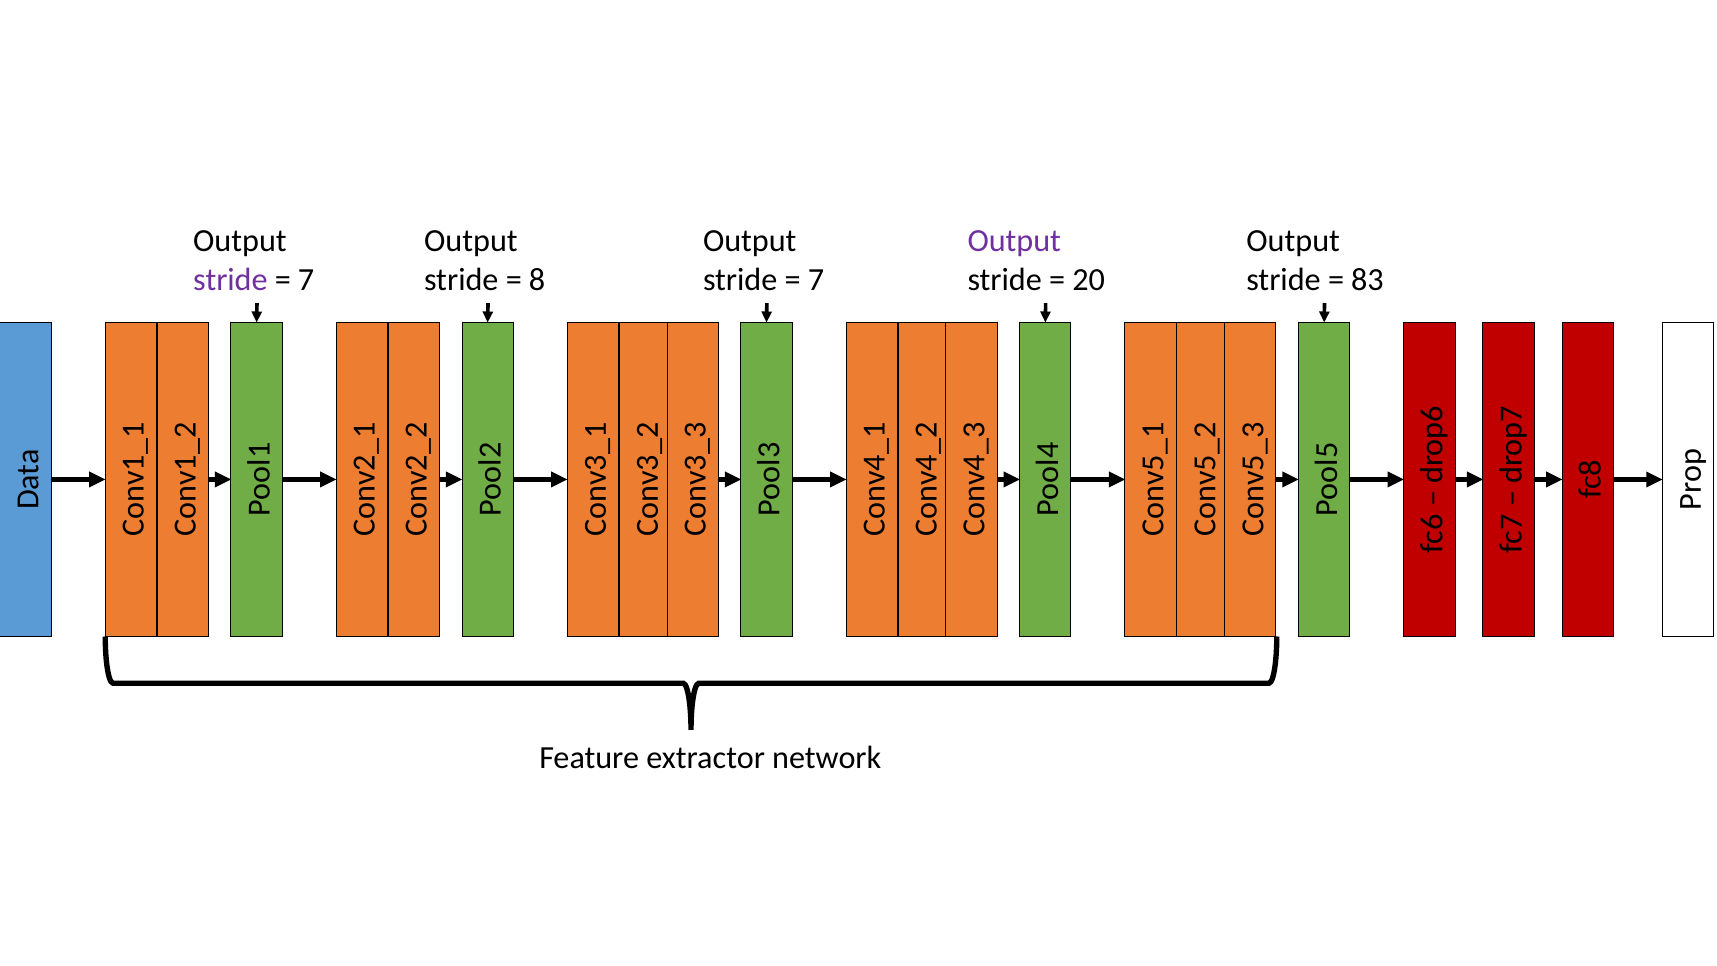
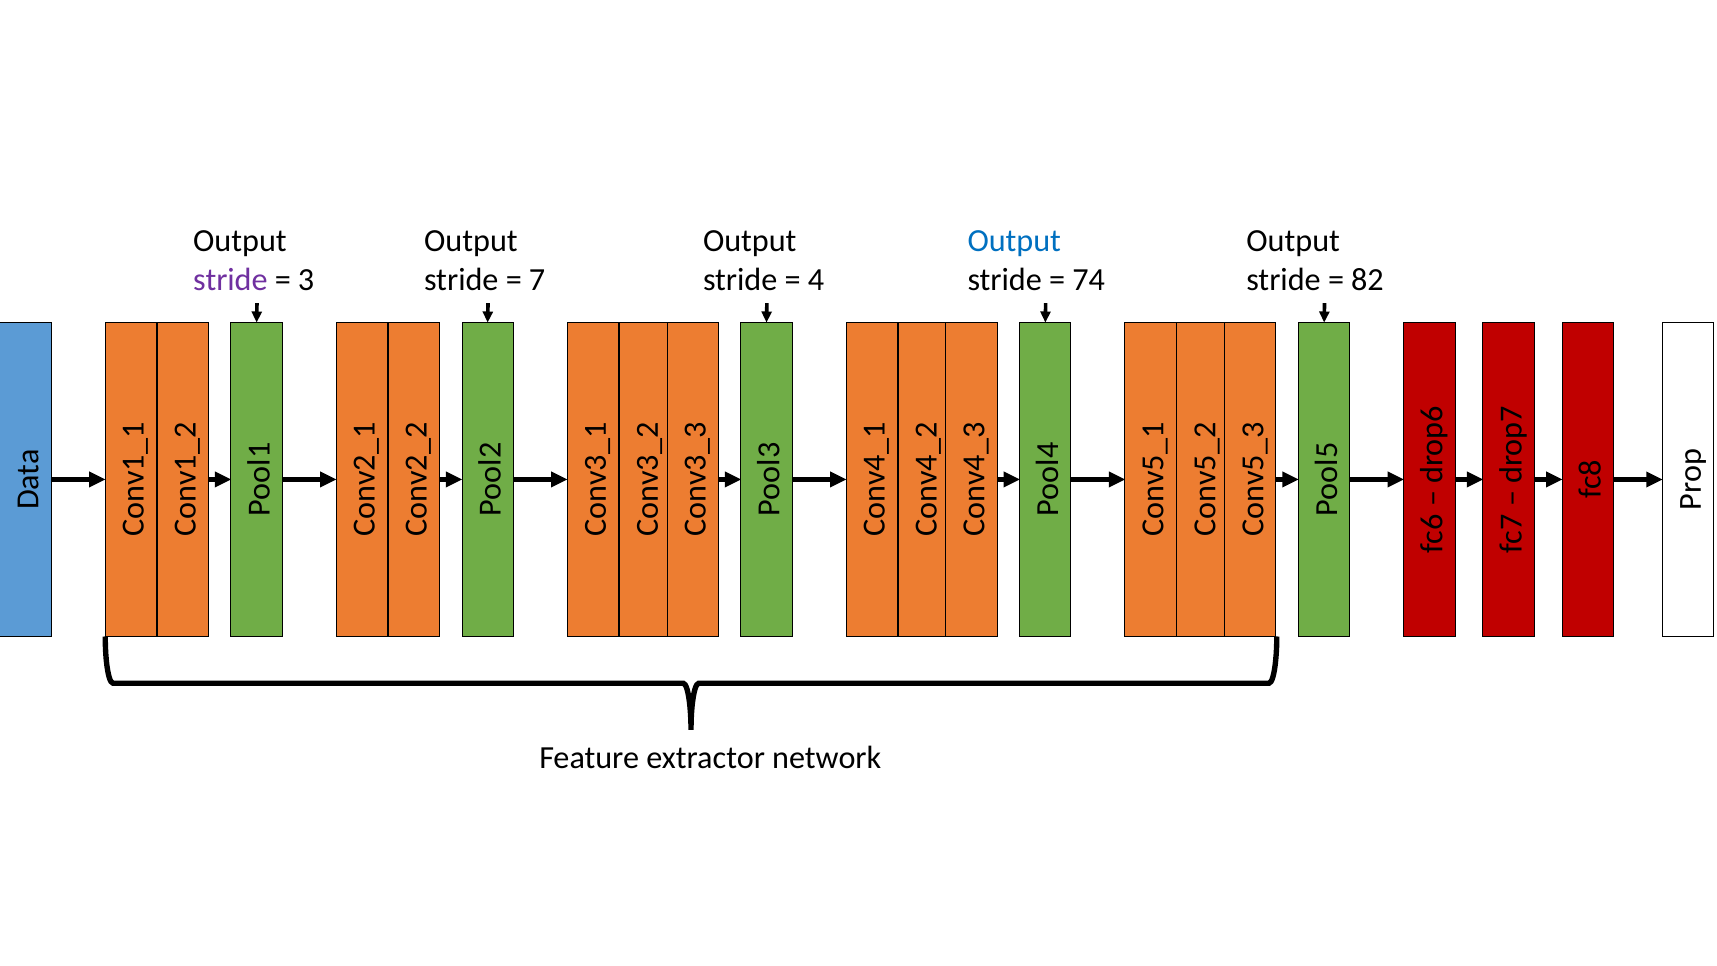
Output colour: purple -> blue (1014, 241)
7: 7 -> 3 (306, 280)
8: 8 -> 7 (537, 280)
7: 7 -> 4 (816, 280)
20: 20 -> 74 (1089, 280)
83: 83 -> 82 (1367, 280)
